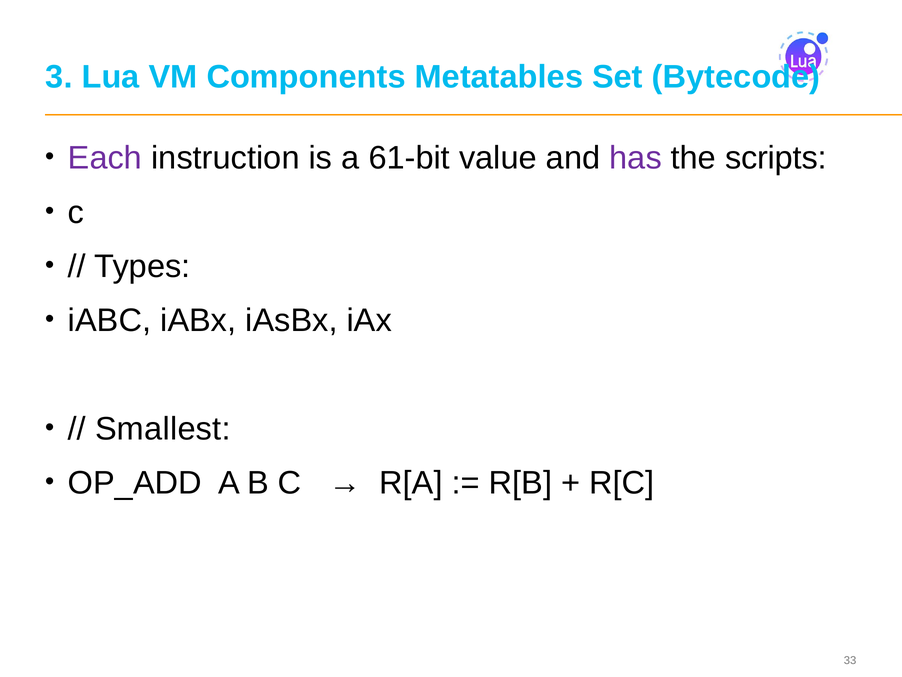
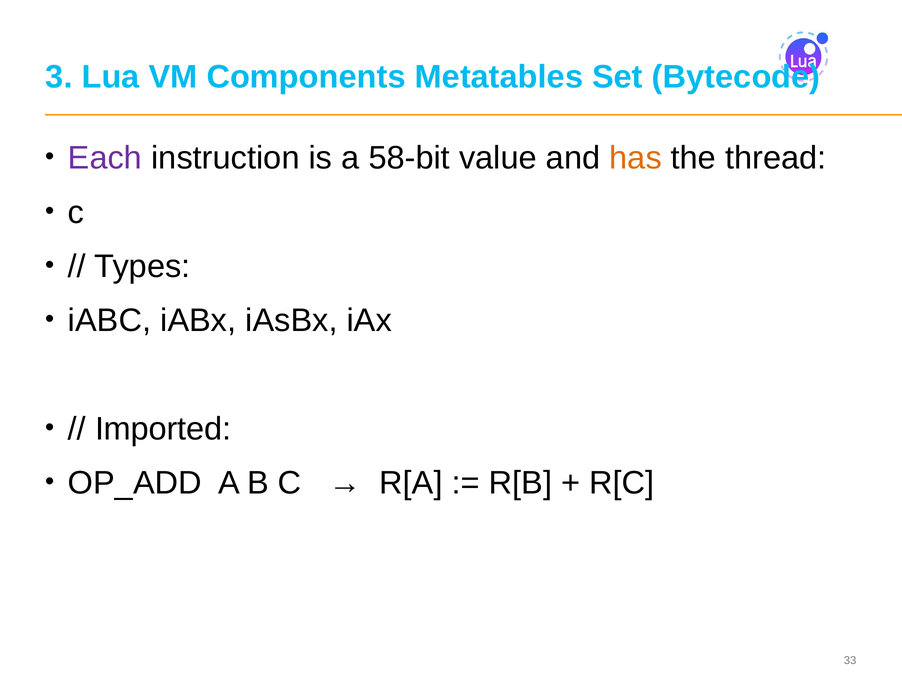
61-bit: 61-bit -> 58-bit (409, 158)
has colour: purple -> orange (636, 158)
scripts: scripts -> thread (776, 158)
Smallest: Smallest -> Imported (163, 428)
